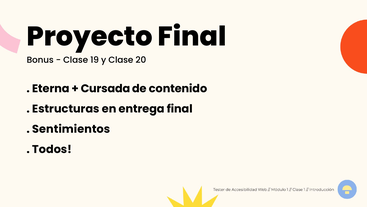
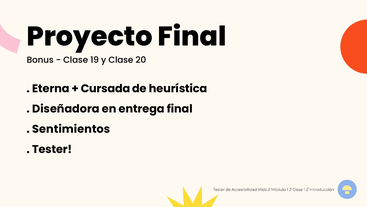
contenido: contenido -> heurística (178, 88)
Estructuras: Estructuras -> Diseñadora (66, 109)
Todos: Todos -> Tester (52, 149)
